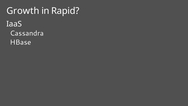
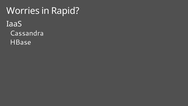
Growth: Growth -> Worries (23, 11)
